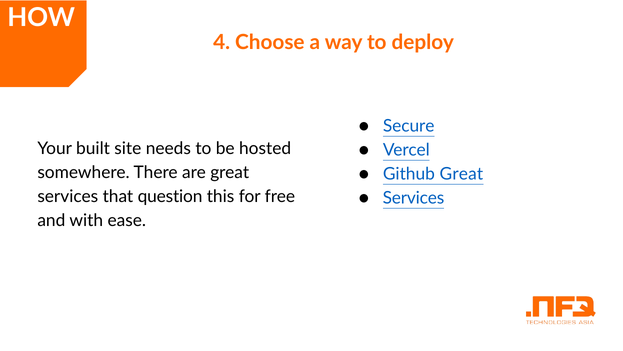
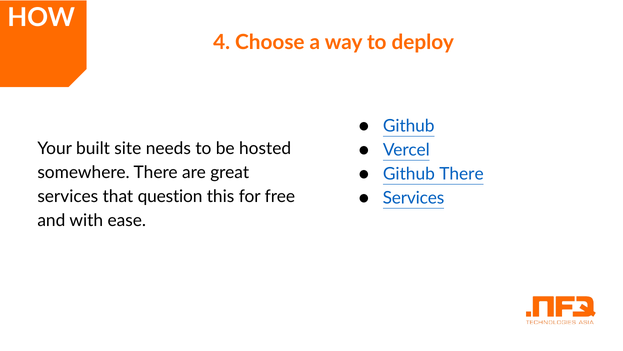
Secure: Secure -> Github (409, 126)
Github Great: Great -> There (461, 174)
